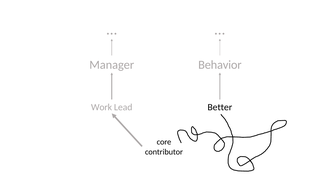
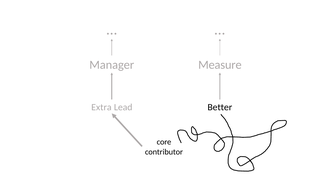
Behavior: Behavior -> Measure (220, 65)
Work: Work -> Extra (101, 107)
